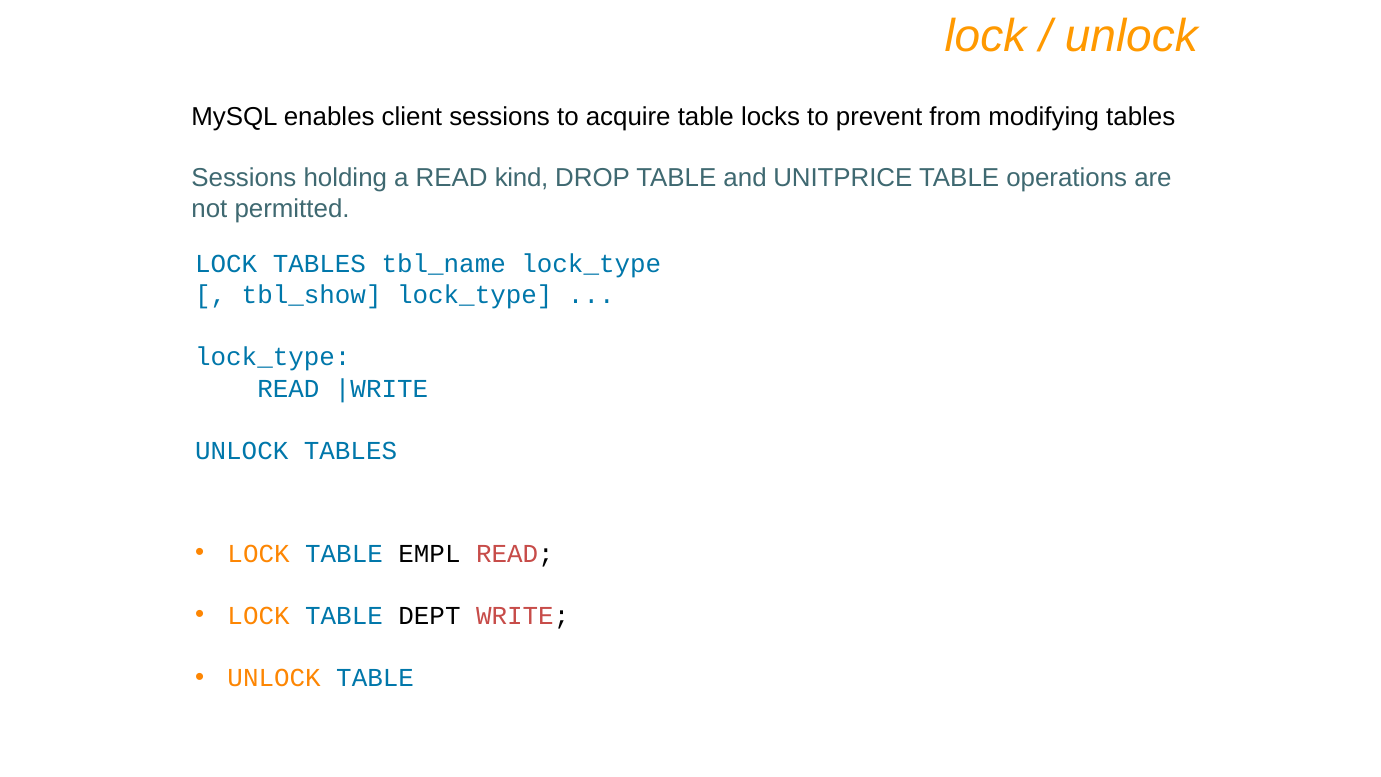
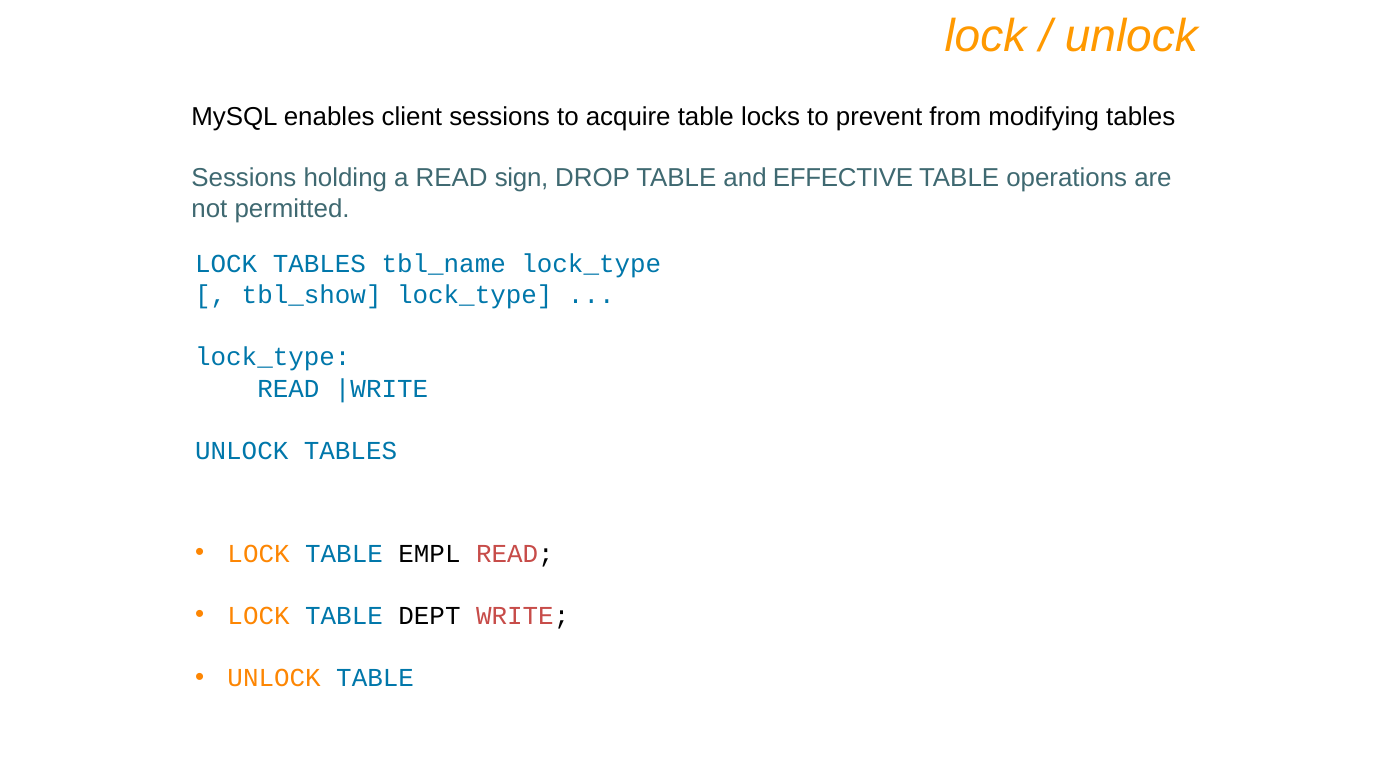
kind: kind -> sign (522, 178)
UNITPRICE: UNITPRICE -> EFFECTIVE (843, 178)
